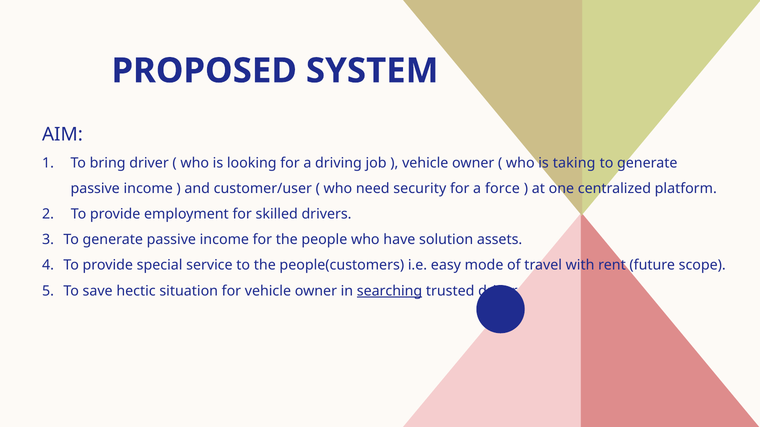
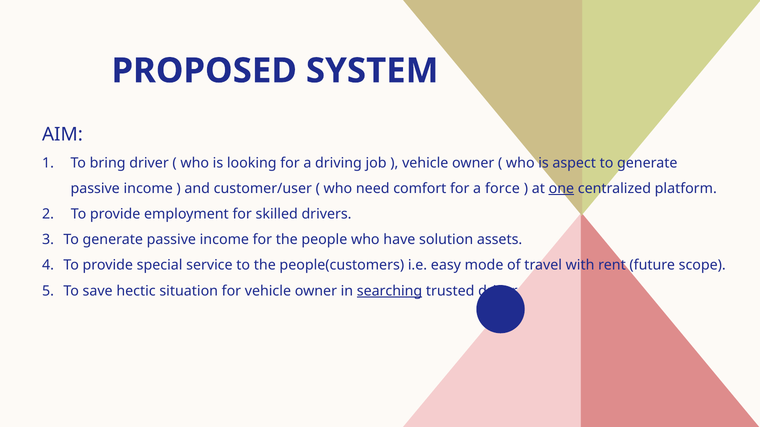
taking: taking -> aspect (574, 163)
security: security -> comfort (420, 189)
one underline: none -> present (561, 189)
